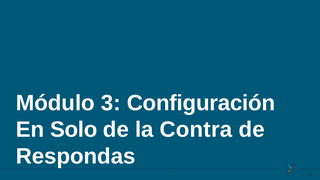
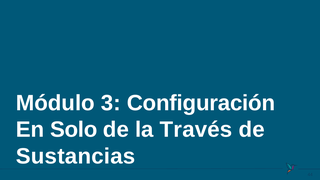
Contra: Contra -> Través (196, 130)
Respondas: Respondas -> Sustancias (76, 156)
